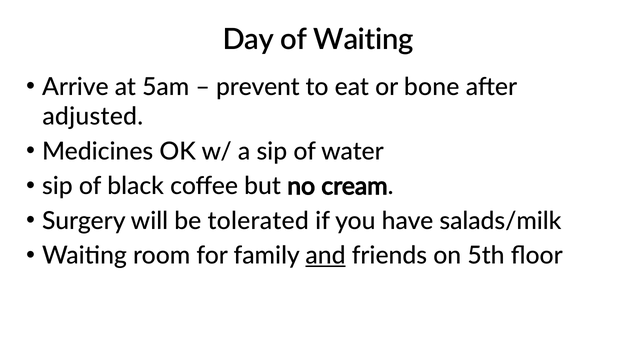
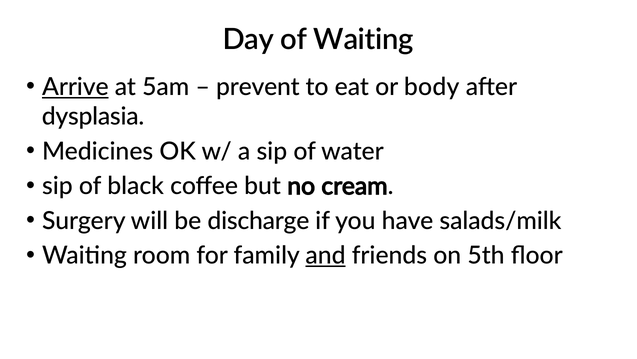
Arrive underline: none -> present (75, 87)
bone: bone -> body (432, 87)
adjusted: adjusted -> dysplasia (93, 116)
tolerated: tolerated -> discharge (258, 221)
